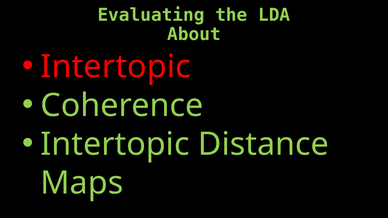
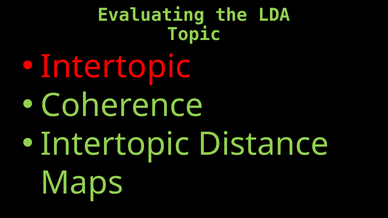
About: About -> Topic (194, 34)
